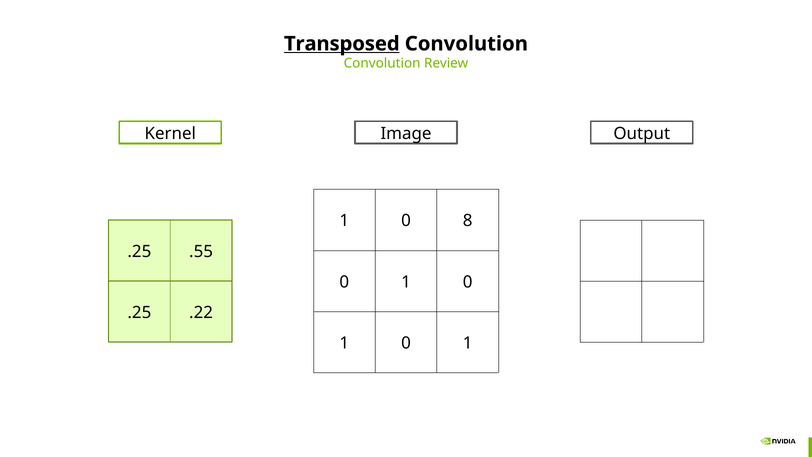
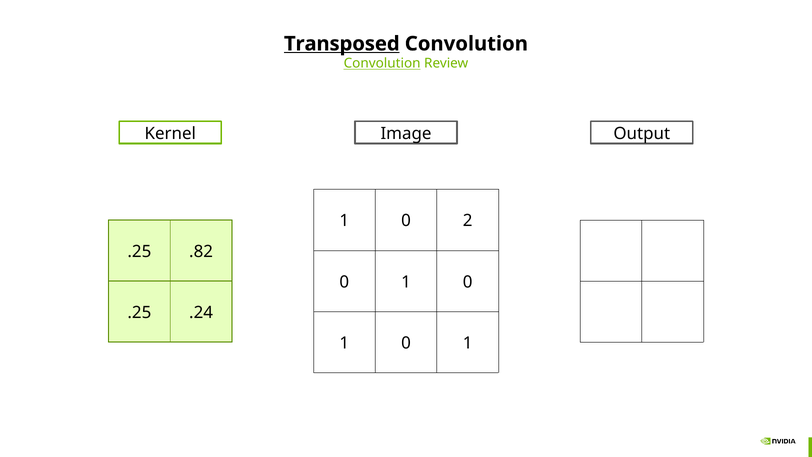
Convolution underline: none -> present (382, 63)
8: 8 -> 2 (468, 221)
.55: .55 -> .82 (201, 251)
.22: .22 -> .24 (201, 312)
